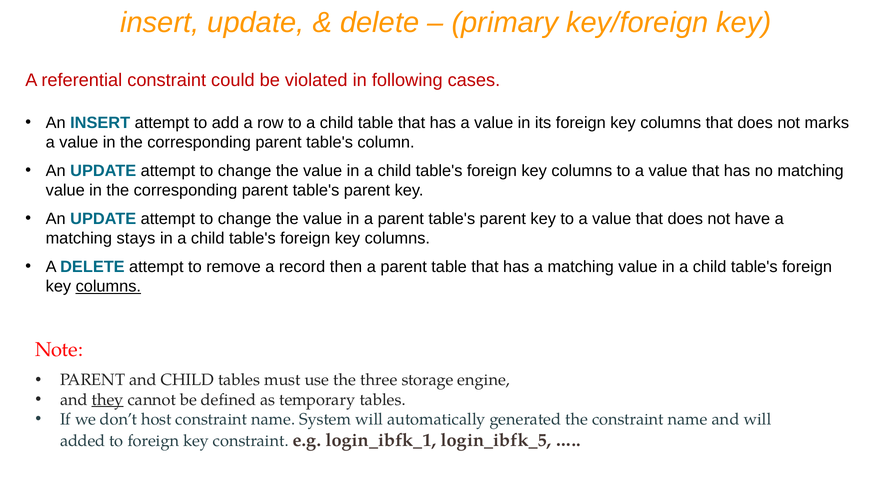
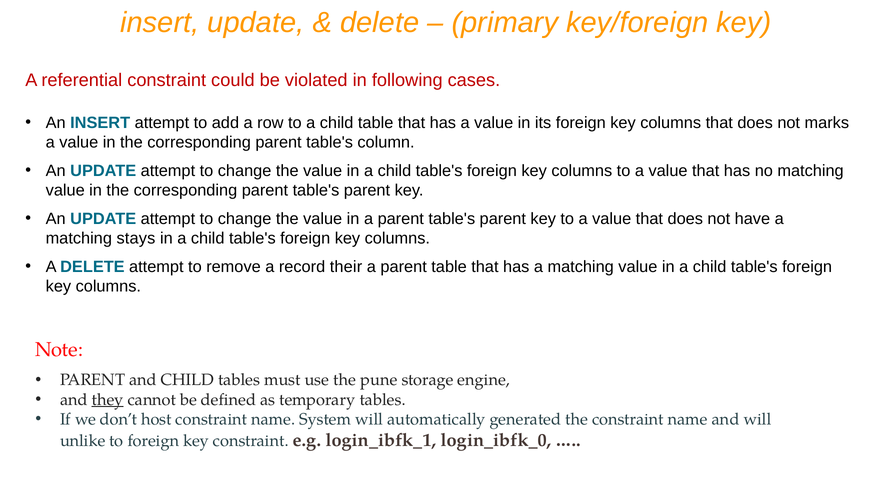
then: then -> their (346, 267)
columns underline: present -> none (108, 286)
three: three -> pune (379, 380)
added: added -> unlike (83, 440)
login_ibfk_5: login_ibfk_5 -> login_ibfk_0 (496, 440)
